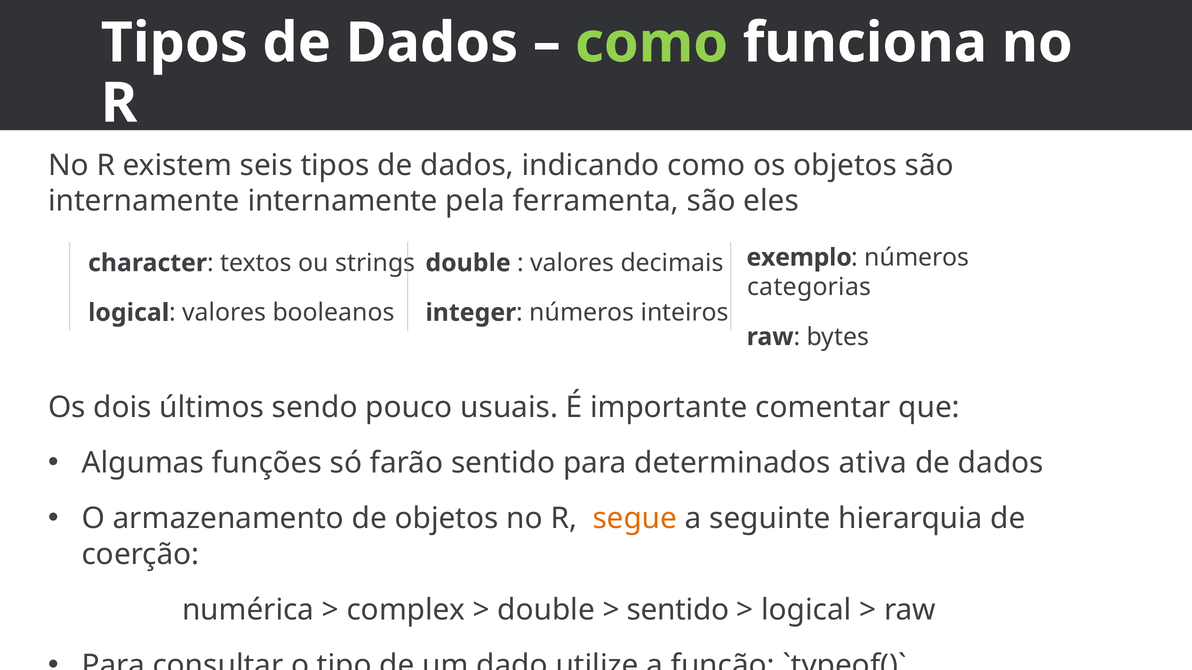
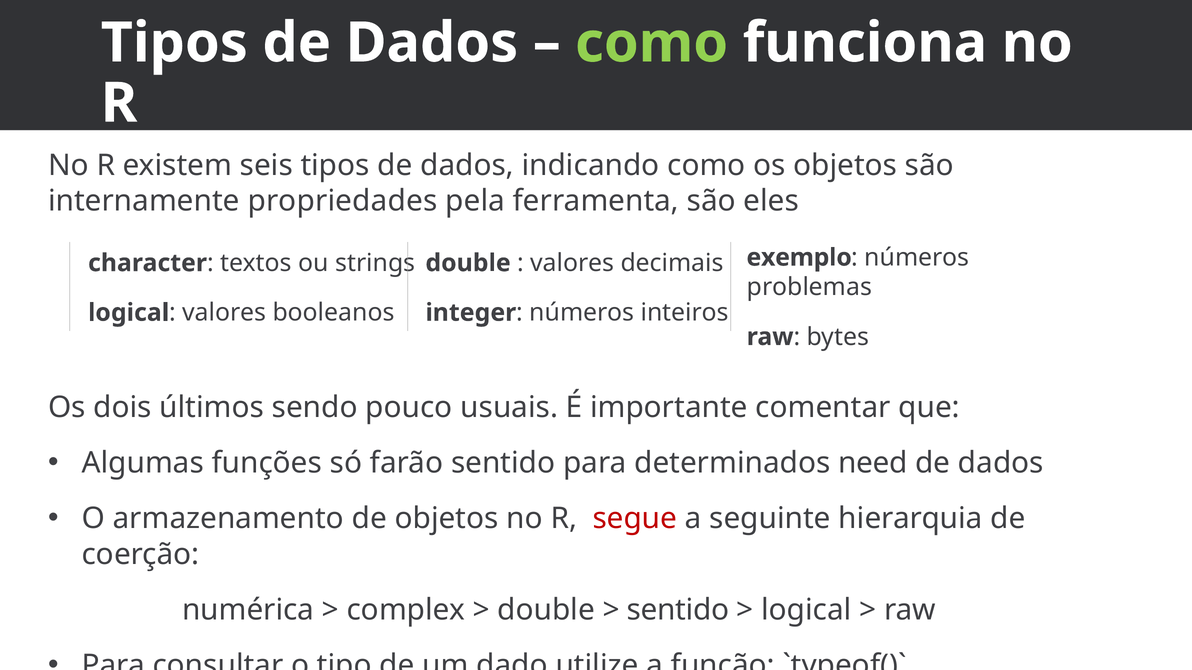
internamente internamente: internamente -> propriedades (343, 201)
categorias: categorias -> problemas (809, 287)
ativa: ativa -> need (873, 463)
segue colour: orange -> red (635, 519)
